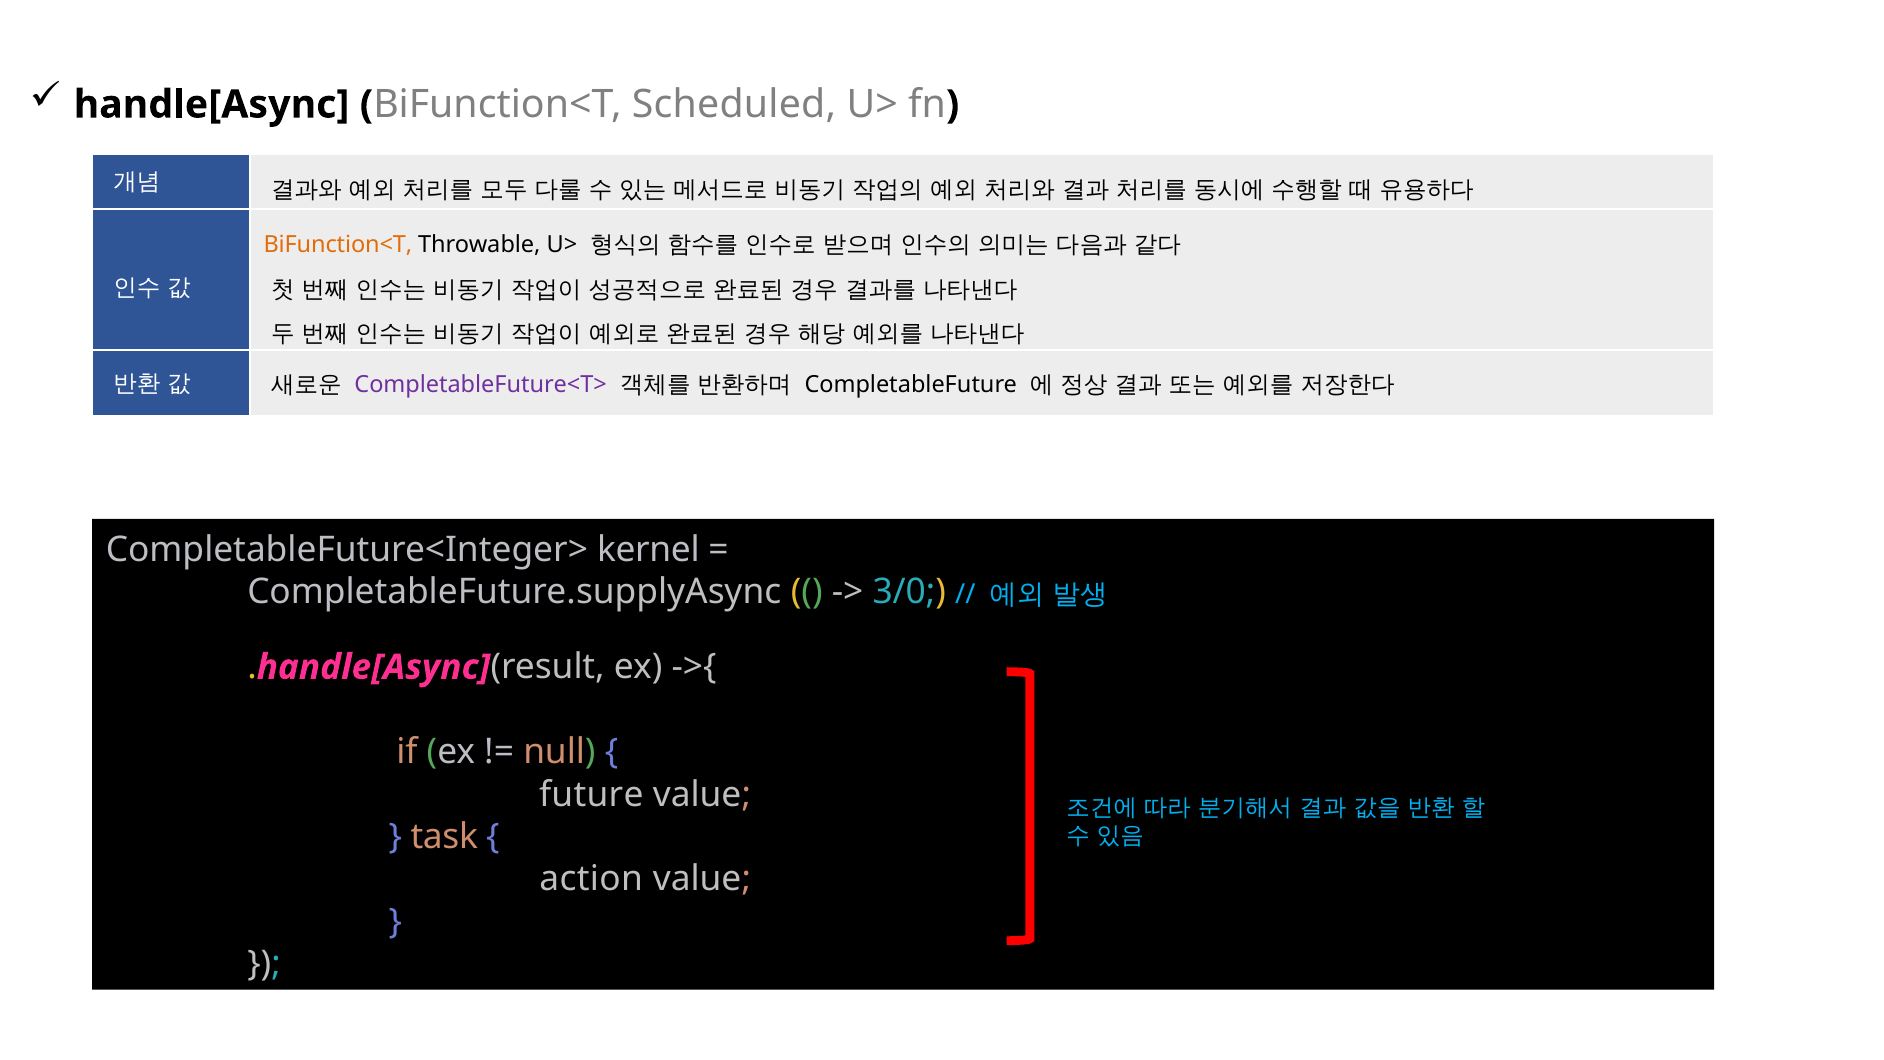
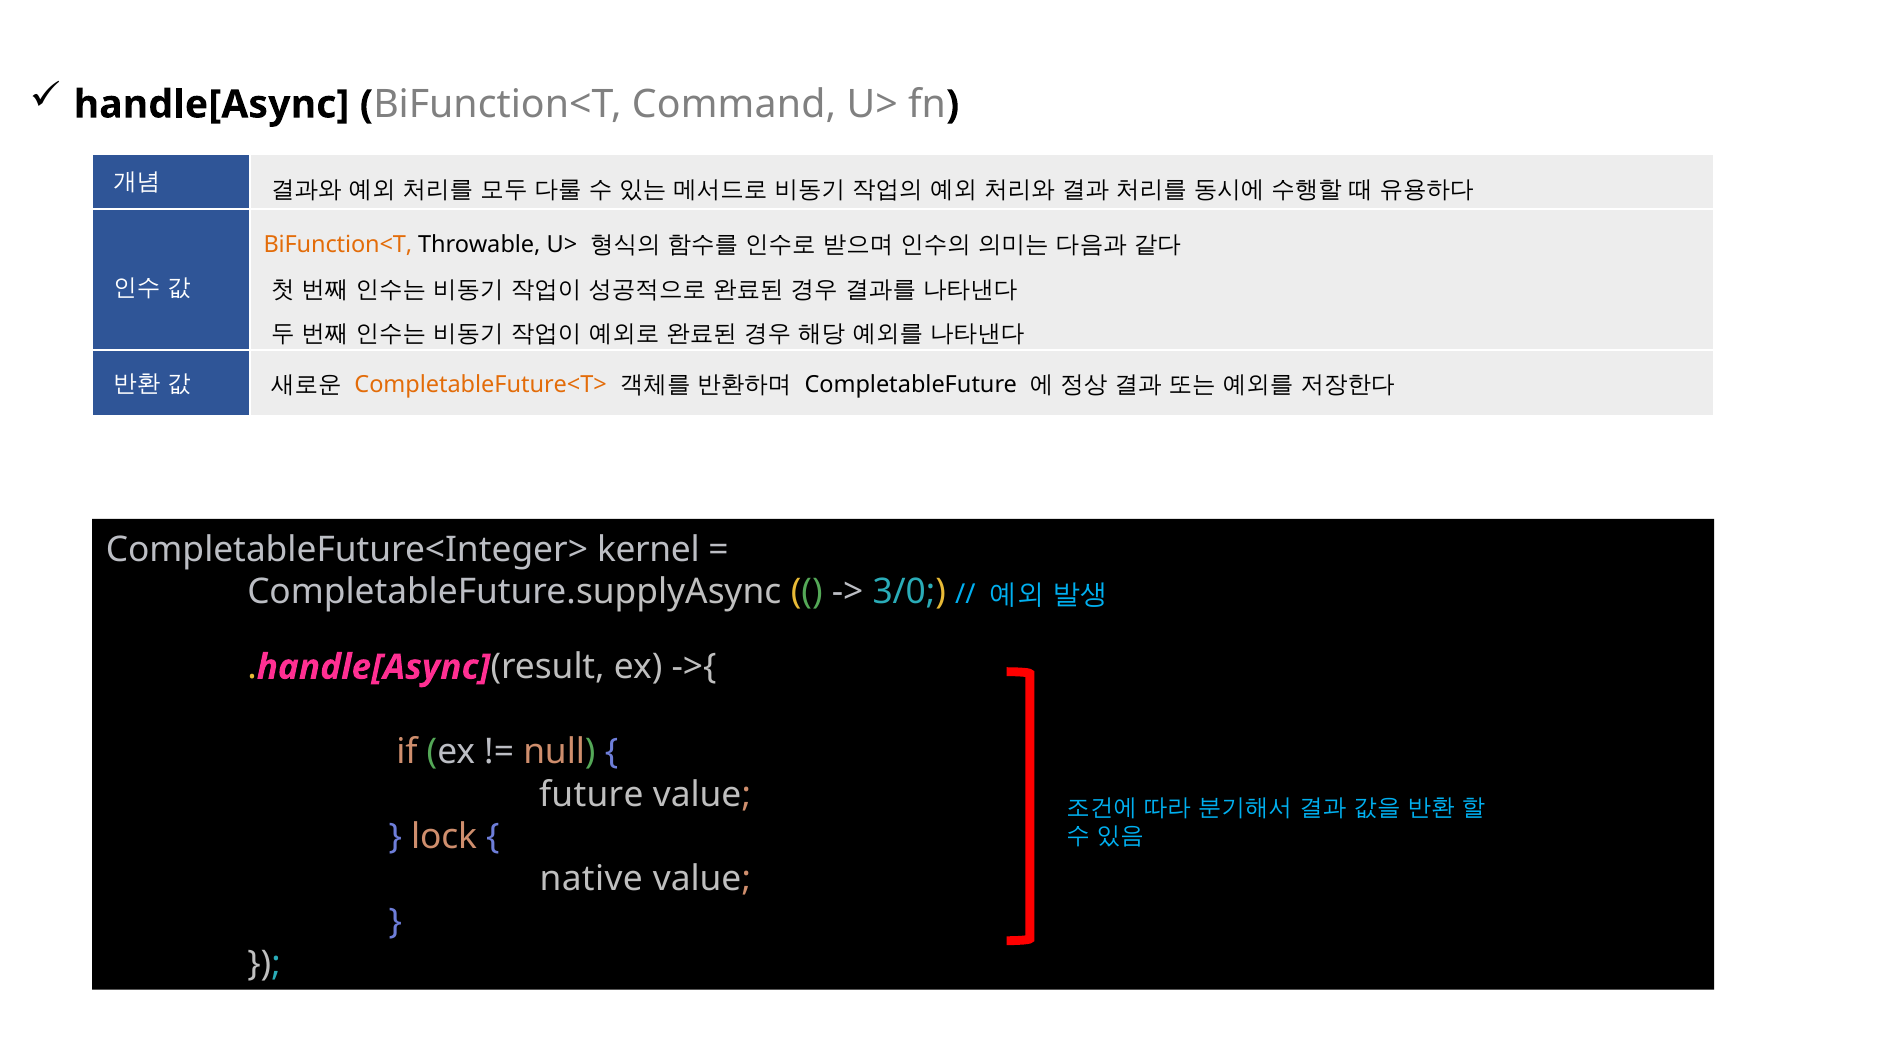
Scheduled: Scheduled -> Command (734, 105)
CompletableFuture<T> colour: purple -> orange (481, 385)
task: task -> lock (444, 837)
action: action -> native (591, 879)
